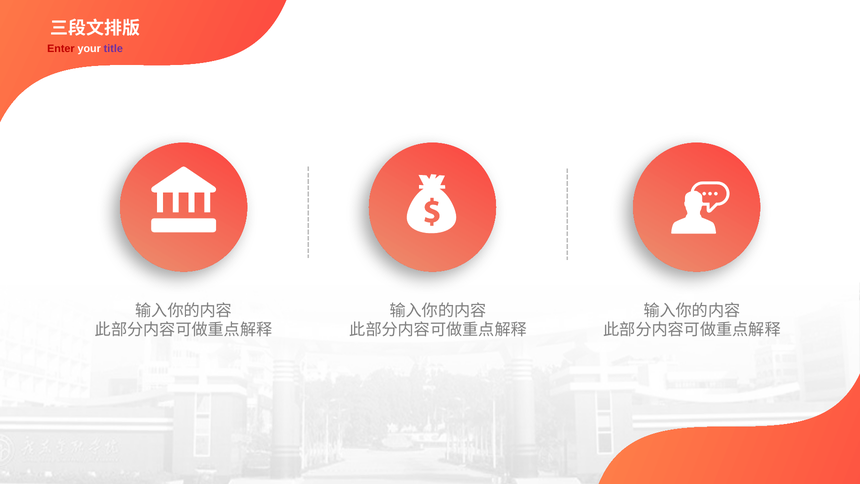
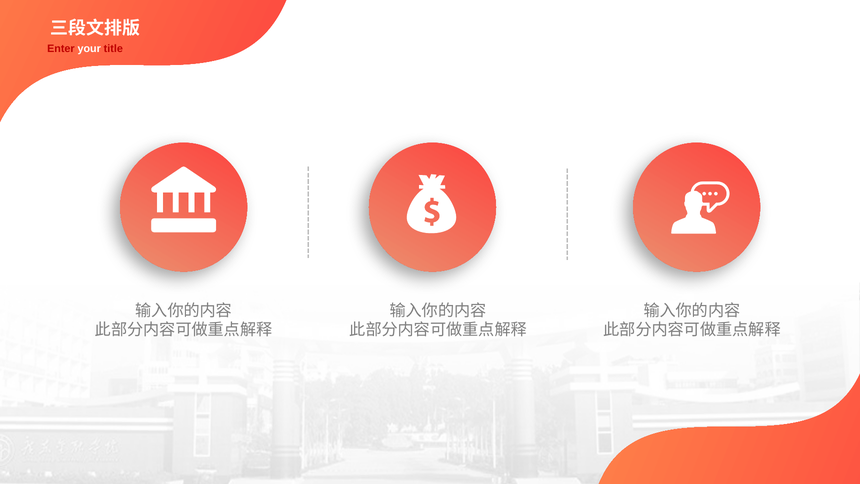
title colour: purple -> red (113, 49)
